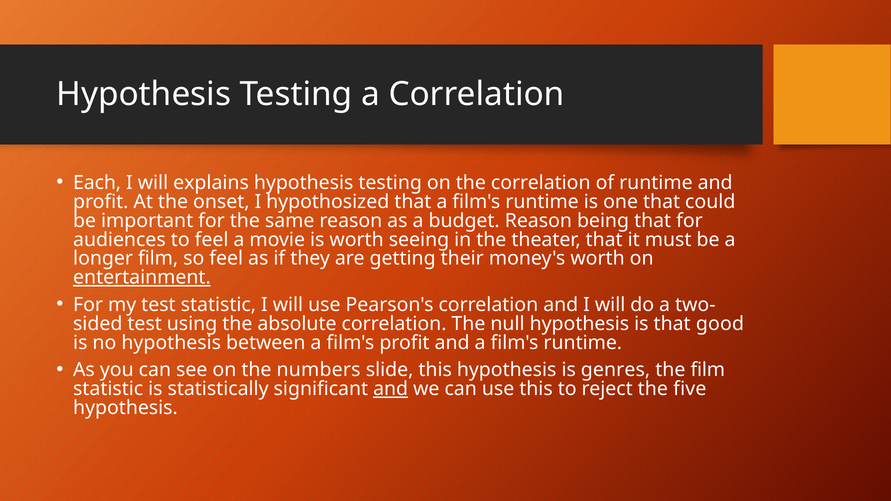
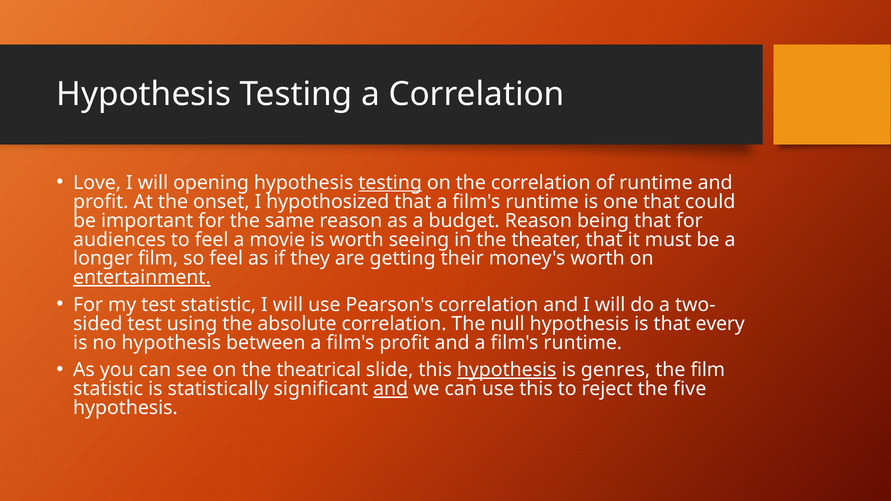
Each: Each -> Love (97, 183)
explains: explains -> opening (211, 183)
testing underline: none -> present (390, 183)
good: good -> every (720, 324)
numbers: numbers -> theatrical (319, 370)
hypothesis underline: none -> present (507, 370)
